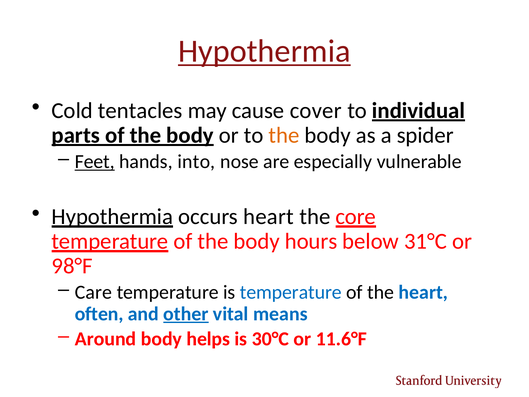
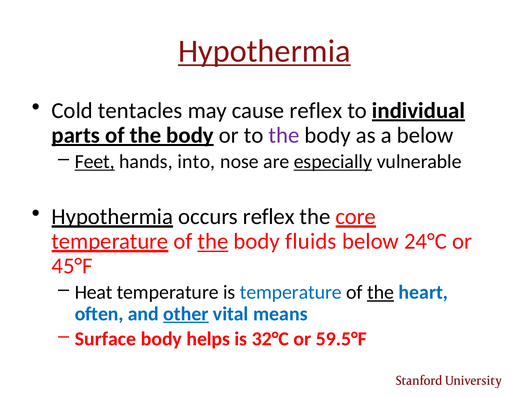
cause cover: cover -> reflex (316, 110)
the colour: orange -> purple (284, 135)
a spider: spider -> below (425, 135)
especially underline: none -> present (333, 161)
occurs heart: heart -> reflex (269, 217)
the underline: none -> present (213, 241)
hours: hours -> fluids (311, 241)
31°C: 31°C -> 24°C (425, 241)
98°F: 98°F -> 45°F (72, 266)
Care: Care -> Heat (94, 292)
the underline: none -> present (381, 292)
Around: Around -> Surface (105, 339)
30°C: 30°C -> 32°C (270, 339)
11.6°F: 11.6°F -> 59.5°F (341, 339)
